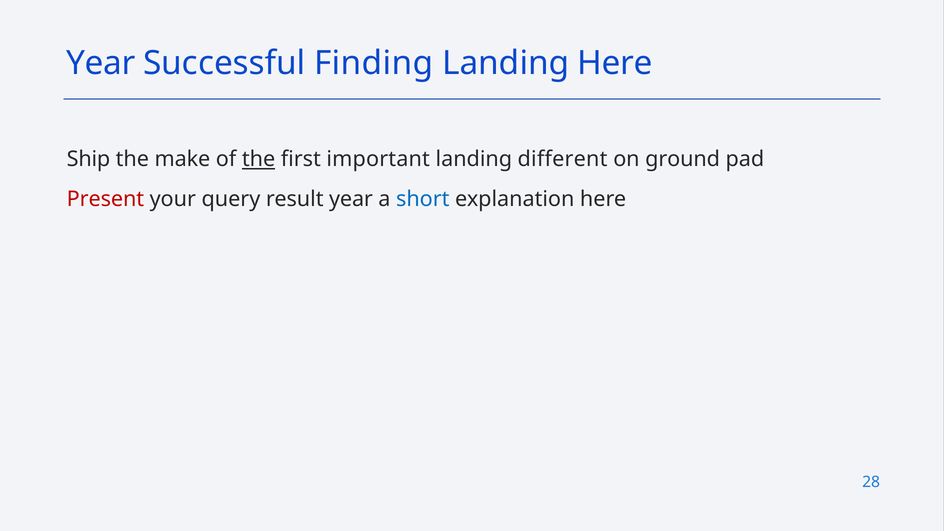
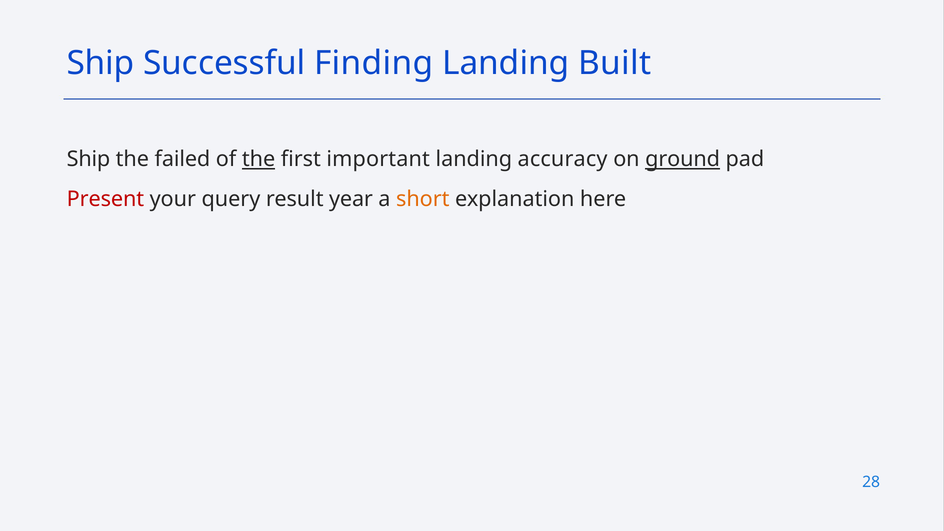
Year: Year -> Ship (101, 63)
Landing Here: Here -> Built (615, 63)
make: make -> failed (182, 159)
different: different -> accuracy (563, 159)
ground underline: none -> present (683, 159)
short colour: blue -> orange (423, 199)
